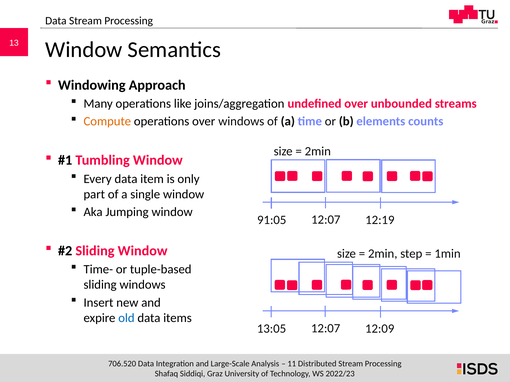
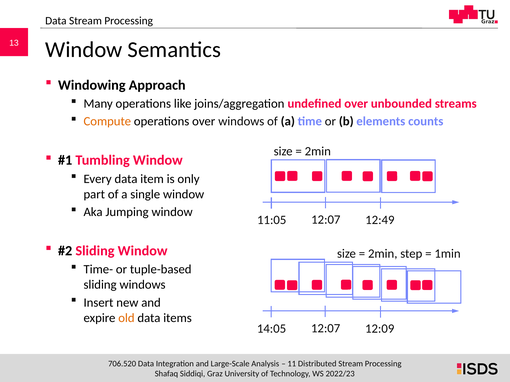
91:05: 91:05 -> 11:05 (272, 220)
12:19: 12:19 -> 12:49 (380, 220)
old colour: blue -> orange (126, 318)
13:05: 13:05 -> 14:05 (272, 329)
